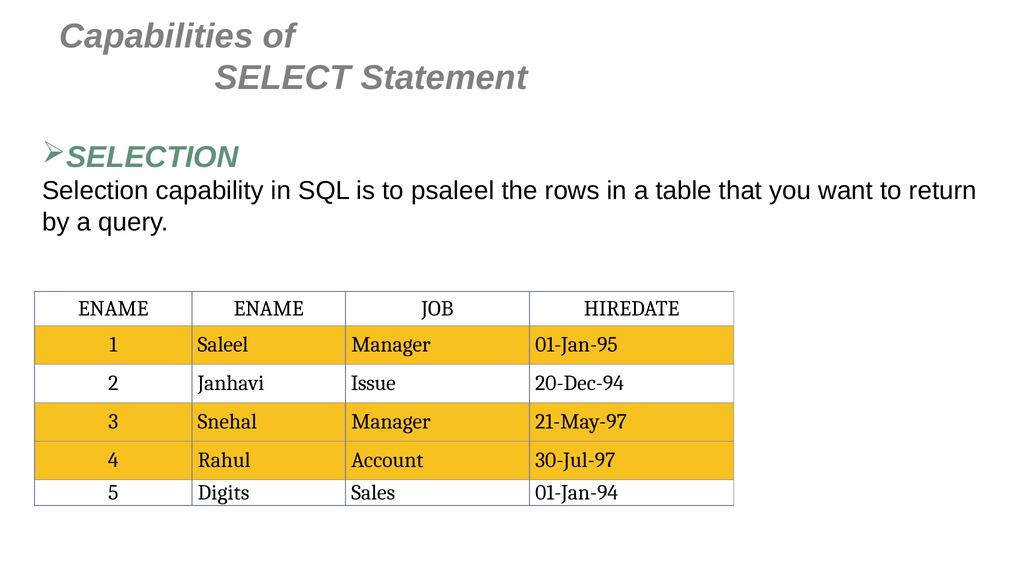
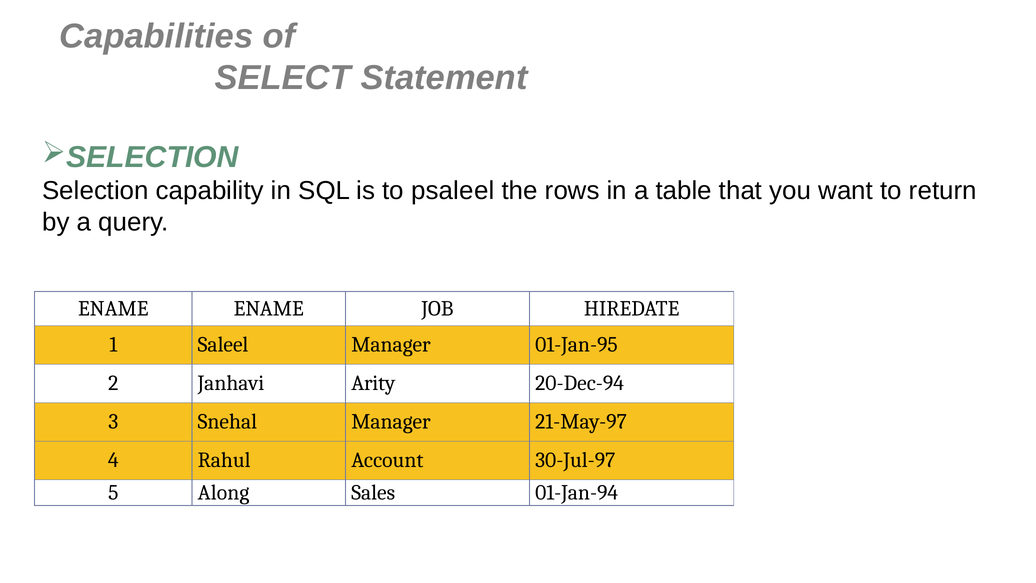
Issue: Issue -> Arity (373, 383)
Digits: Digits -> Along (224, 492)
